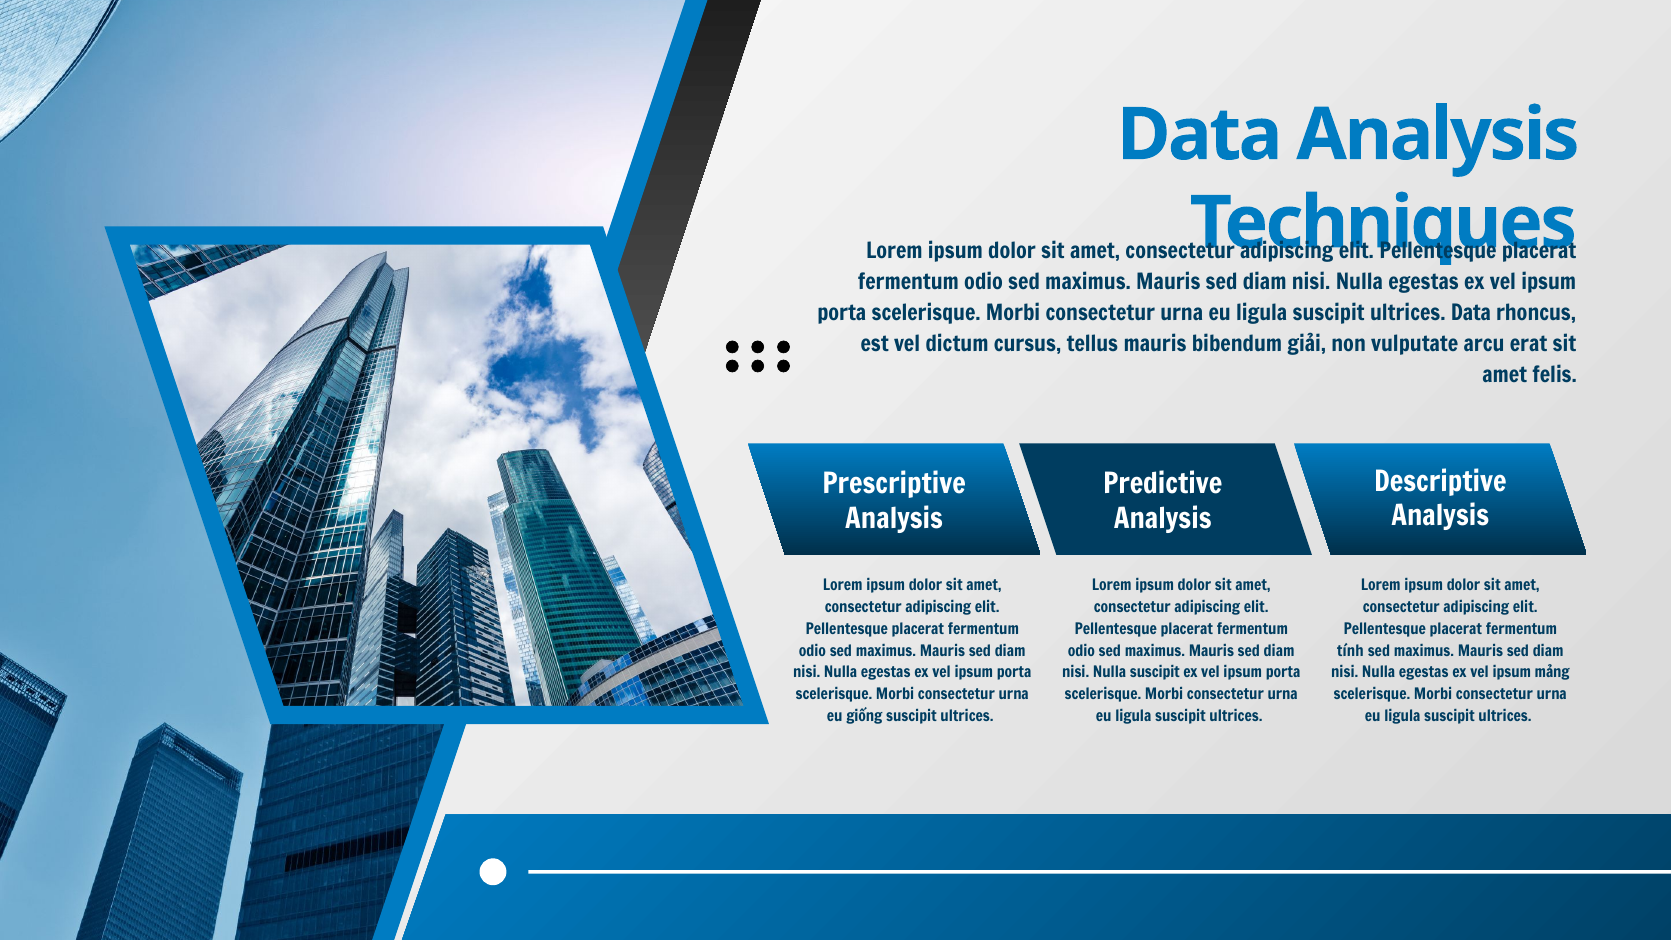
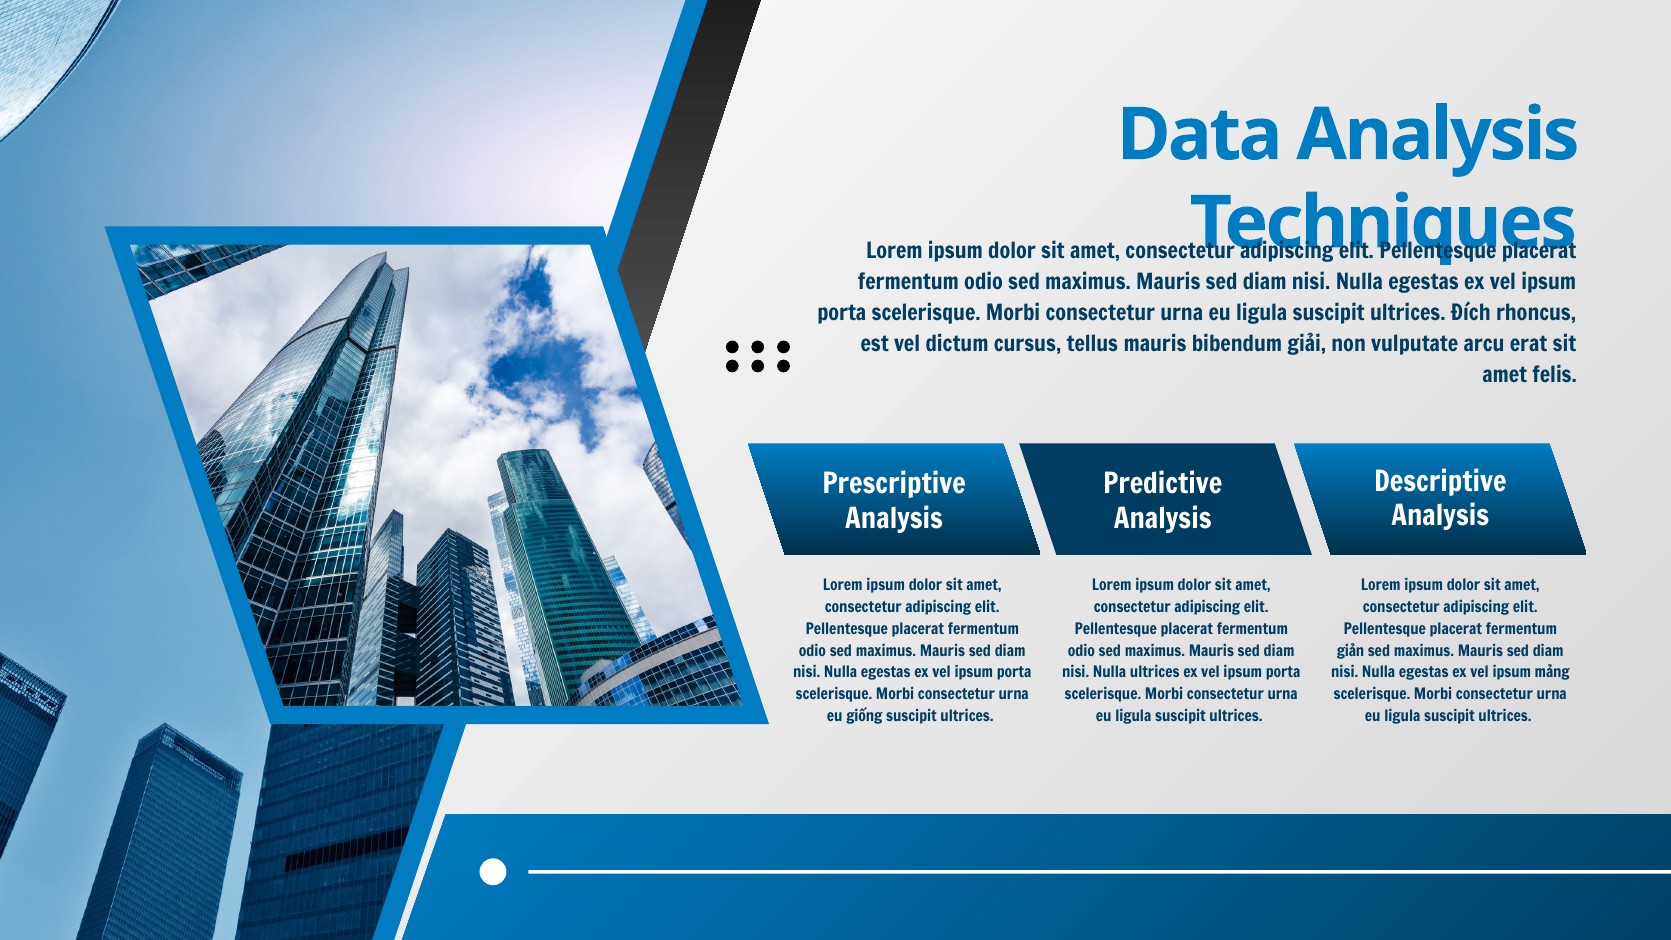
ultrices Data: Data -> Đích (1471, 313)
tính: tính -> giản (1351, 651)
Nulla suscipit: suscipit -> ultrices (1155, 673)
